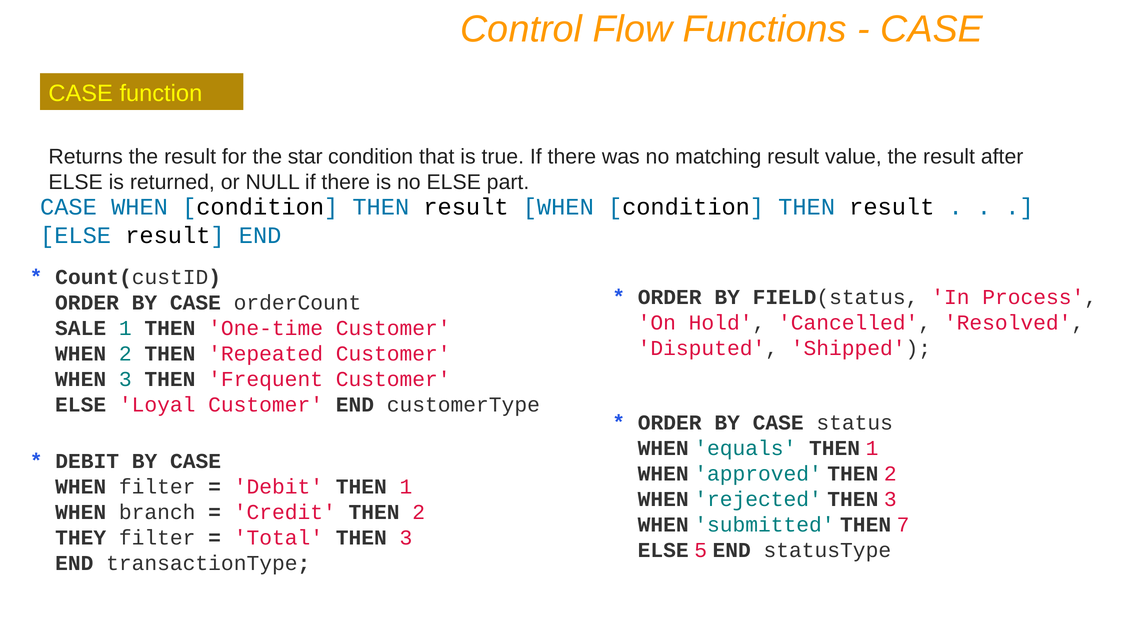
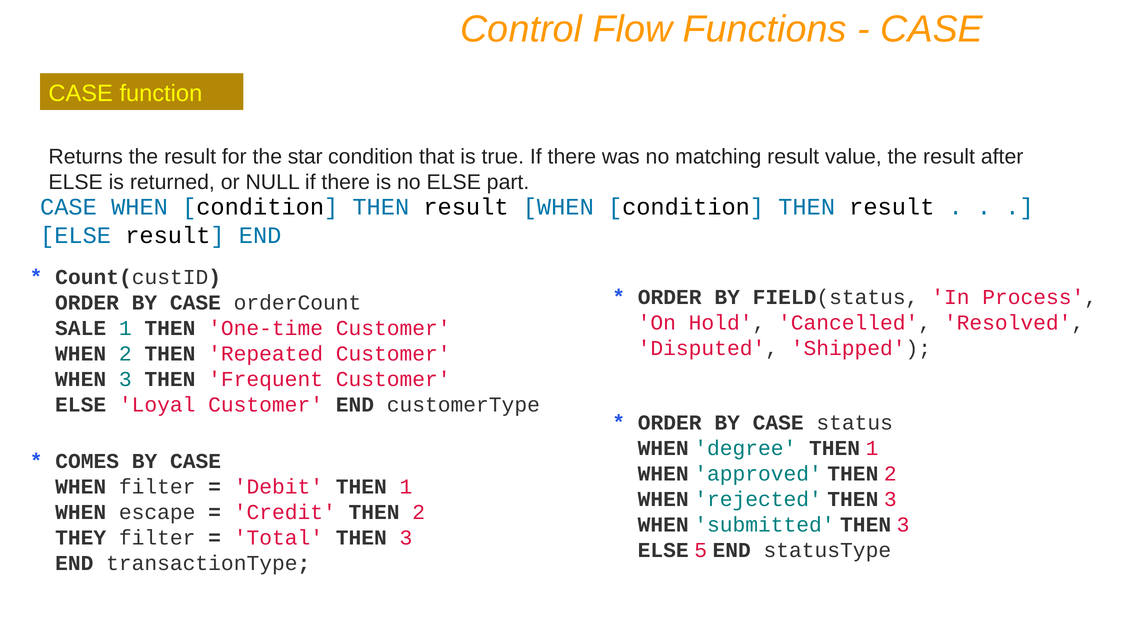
equals: equals -> degree (745, 448)
DEBIT: DEBIT -> COMES (87, 461)
branch: branch -> escape (157, 512)
submitted THEN 7: 7 -> 3 (903, 525)
